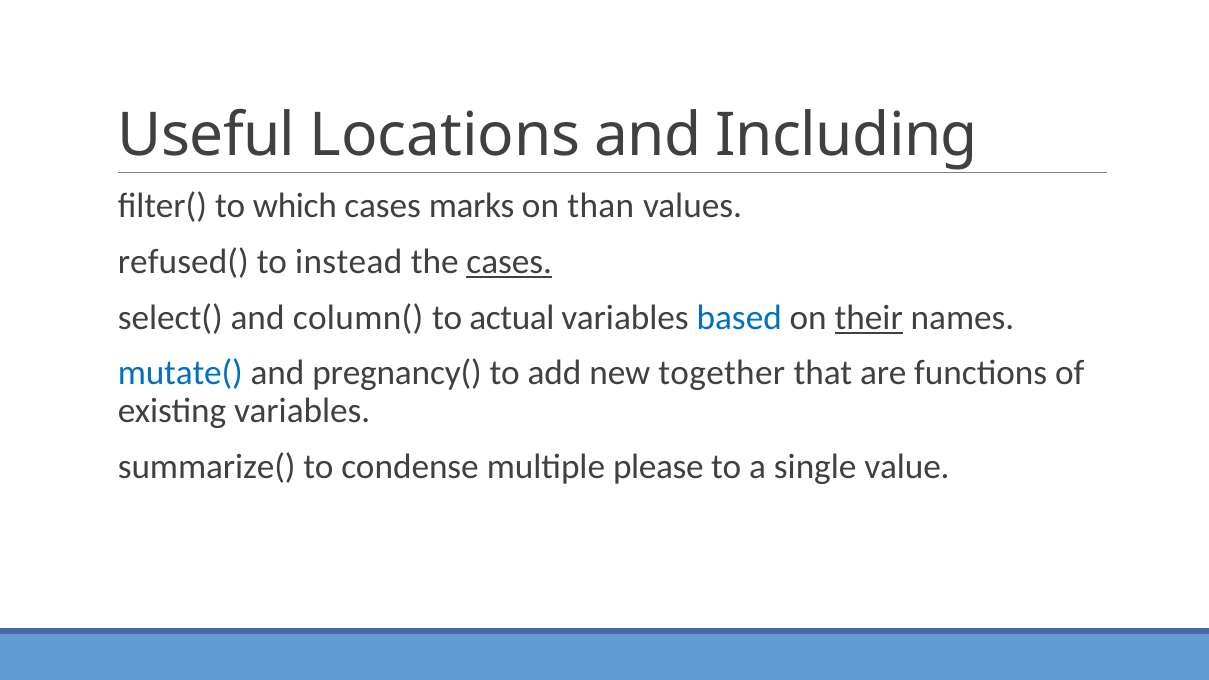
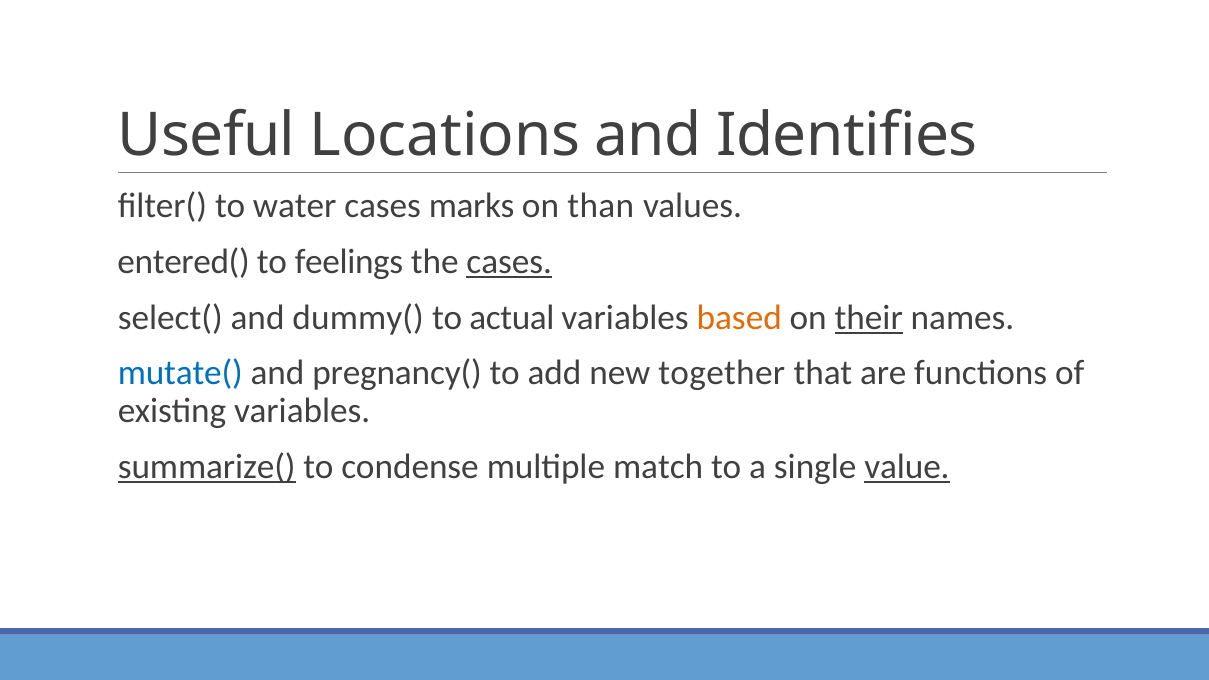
Including: Including -> Identifies (847, 135)
which: which -> water (295, 206)
refused(: refused( -> entered( (184, 262)
instead: instead -> feelings (349, 262)
column(: column( -> dummy( (358, 318)
based colour: blue -> orange (739, 318)
summarize( underline: none -> present (207, 467)
please: please -> match (658, 467)
value underline: none -> present (907, 467)
